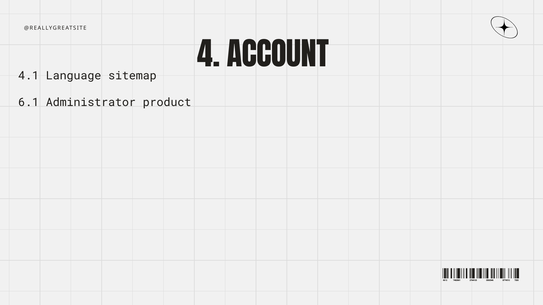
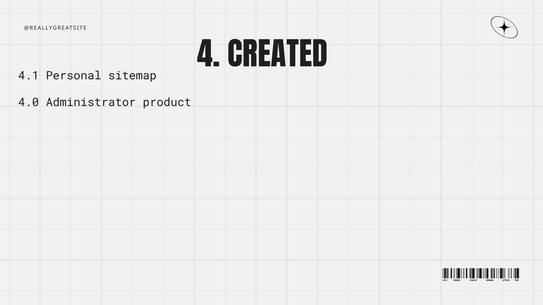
ACCOUNT: ACCOUNT -> CREATED (278, 56)
Language: Language -> Personal (74, 76)
6.1: 6.1 -> 4.0 (29, 103)
